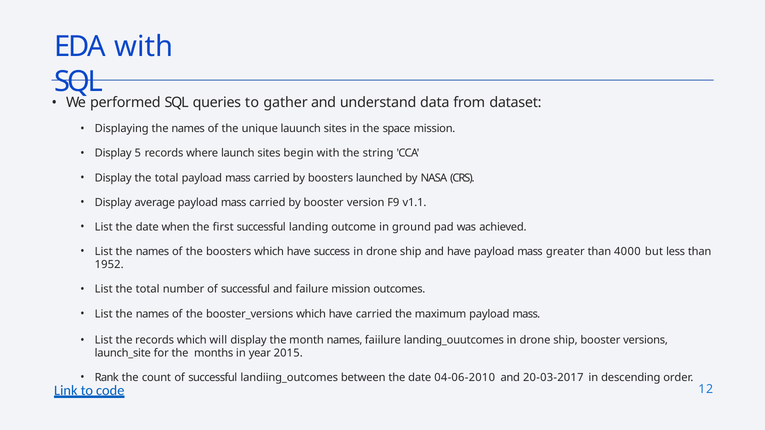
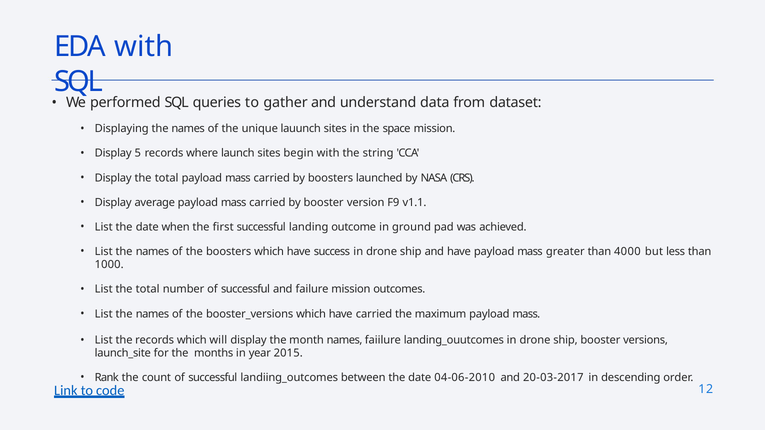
1952: 1952 -> 1000 (109, 265)
